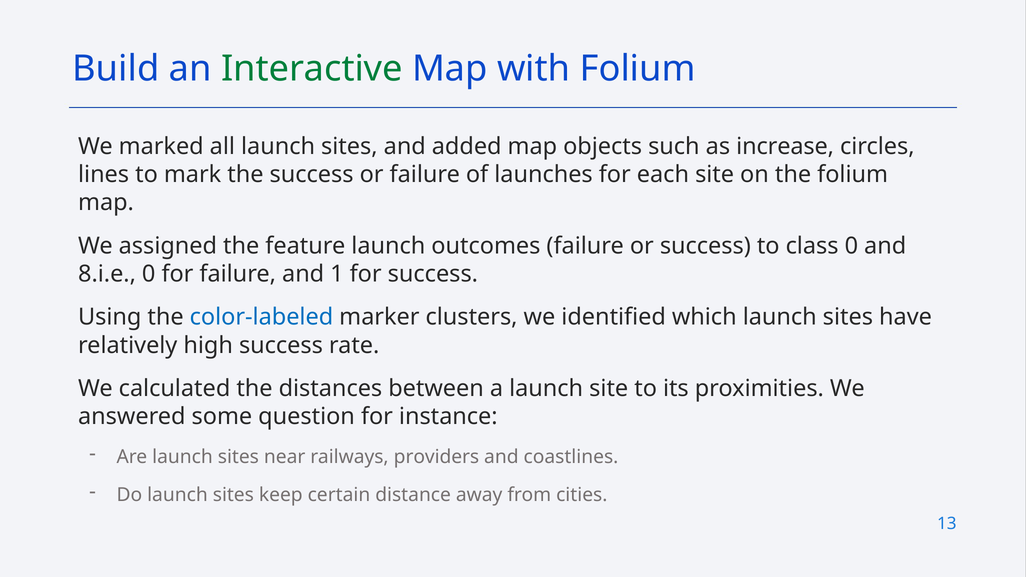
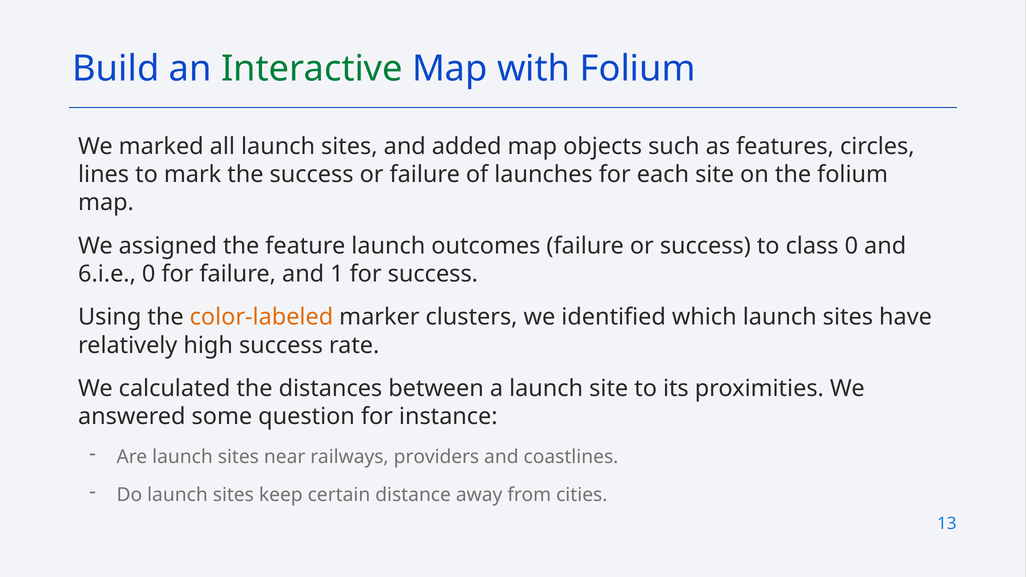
increase: increase -> features (785, 146)
8.i.e: 8.i.e -> 6.i.e (107, 274)
color-labeled colour: blue -> orange (261, 317)
